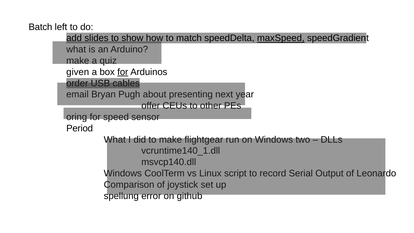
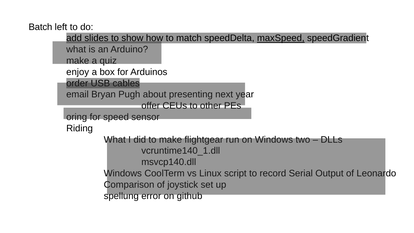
given: given -> enjoy (78, 72)
for underline: present -> none (123, 72)
Period: Period -> Riding (80, 128)
